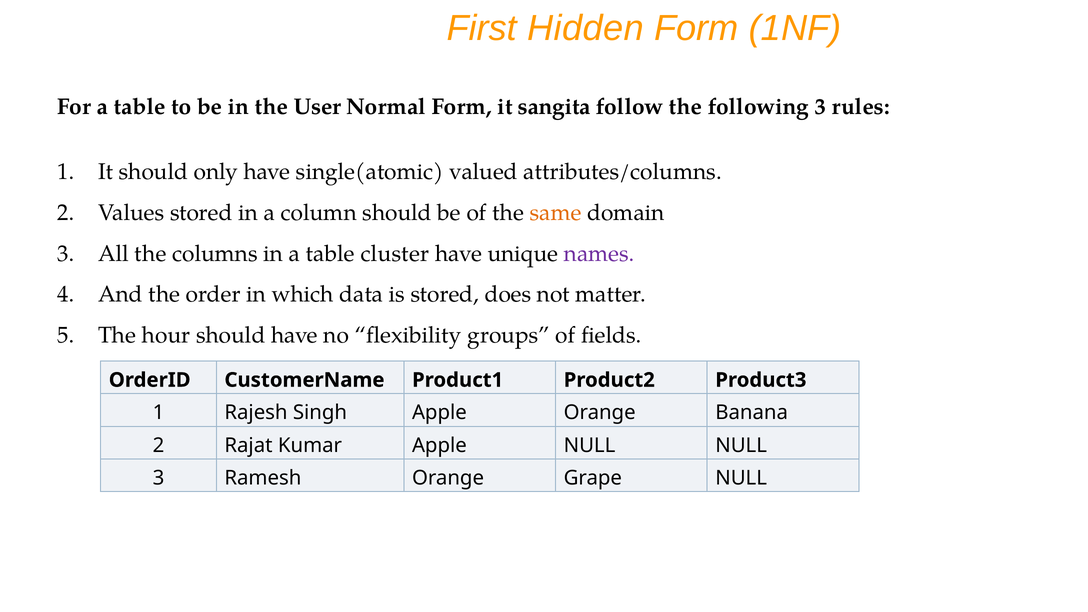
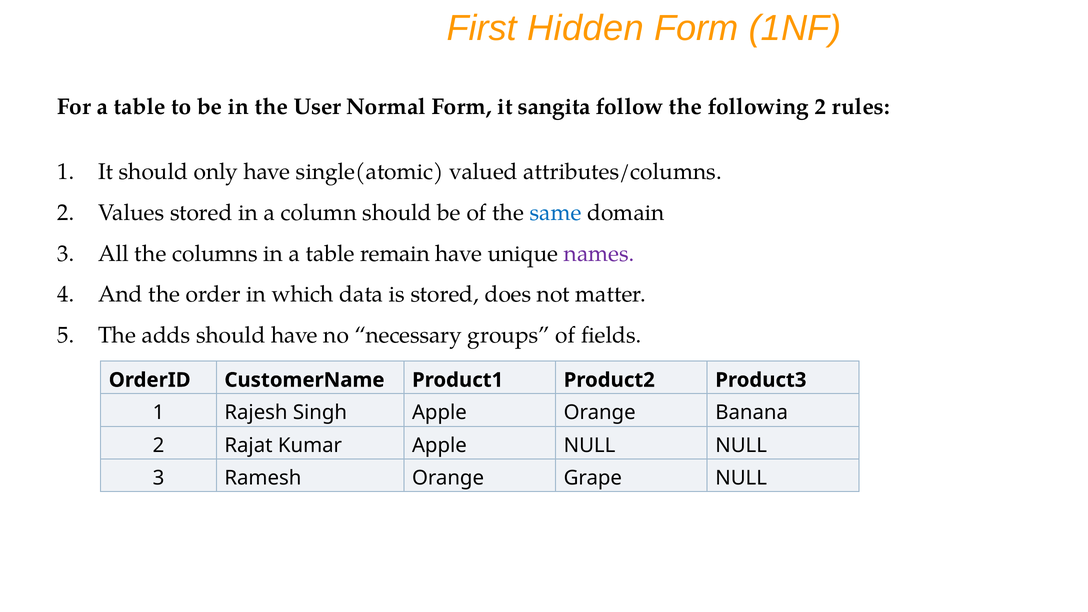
following 3: 3 -> 2 (820, 107)
same colour: orange -> blue (556, 213)
cluster: cluster -> remain (395, 254)
hour: hour -> adds (166, 335)
flexibility: flexibility -> necessary (408, 335)
